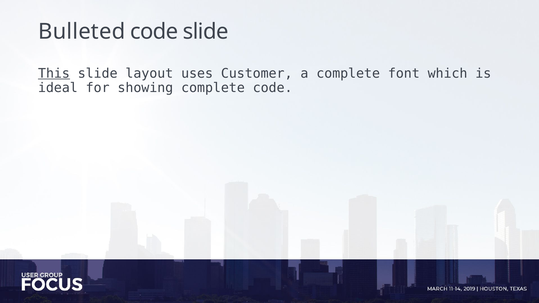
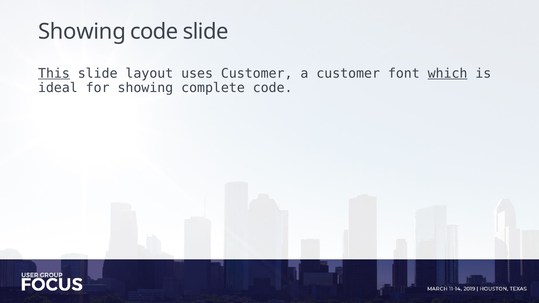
Bulleted: Bulleted -> Showing (82, 32)
a complete: complete -> customer (348, 73)
which underline: none -> present (448, 73)
